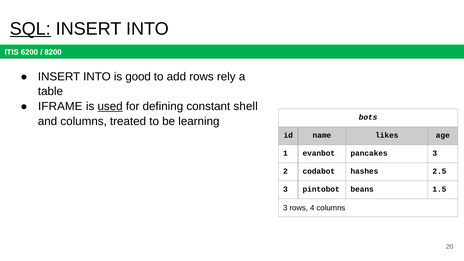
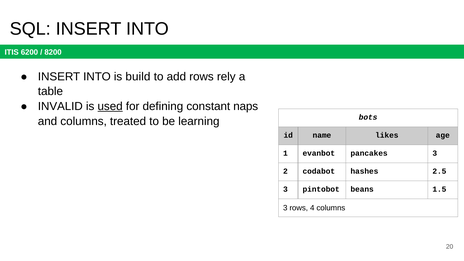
SQL underline: present -> none (30, 29)
good: good -> build (138, 77)
IFRAME: IFRAME -> INVALID (60, 106)
shell: shell -> naps (246, 106)
